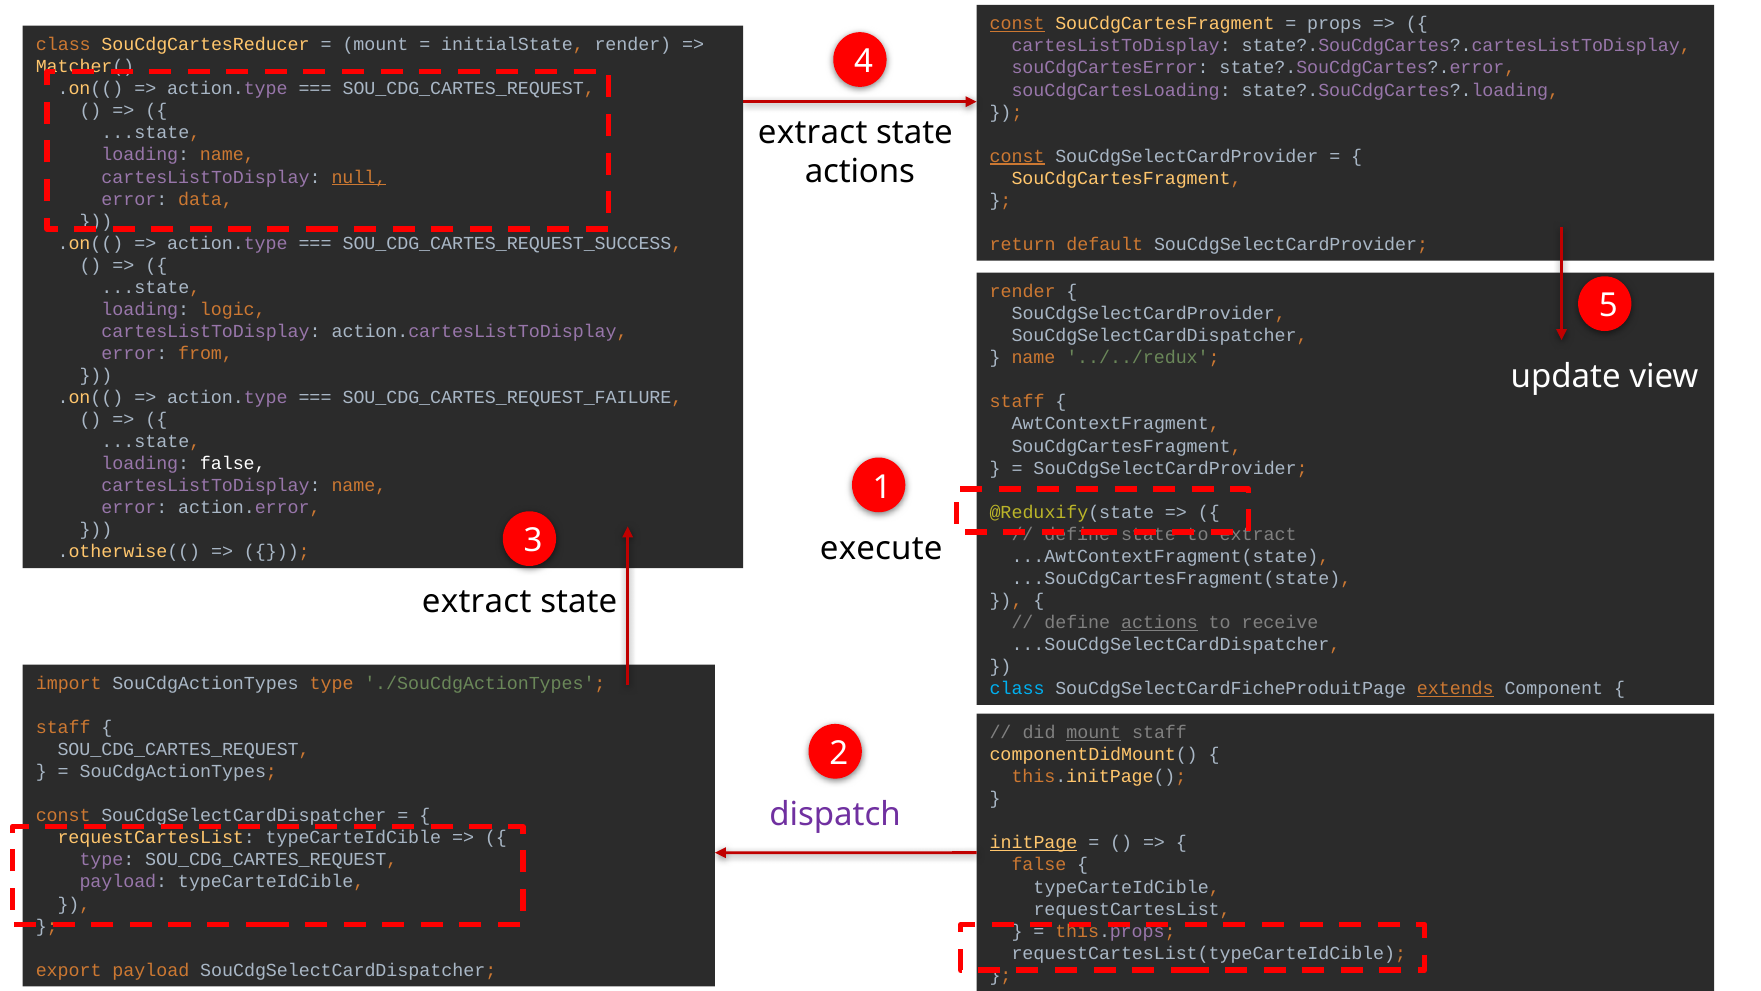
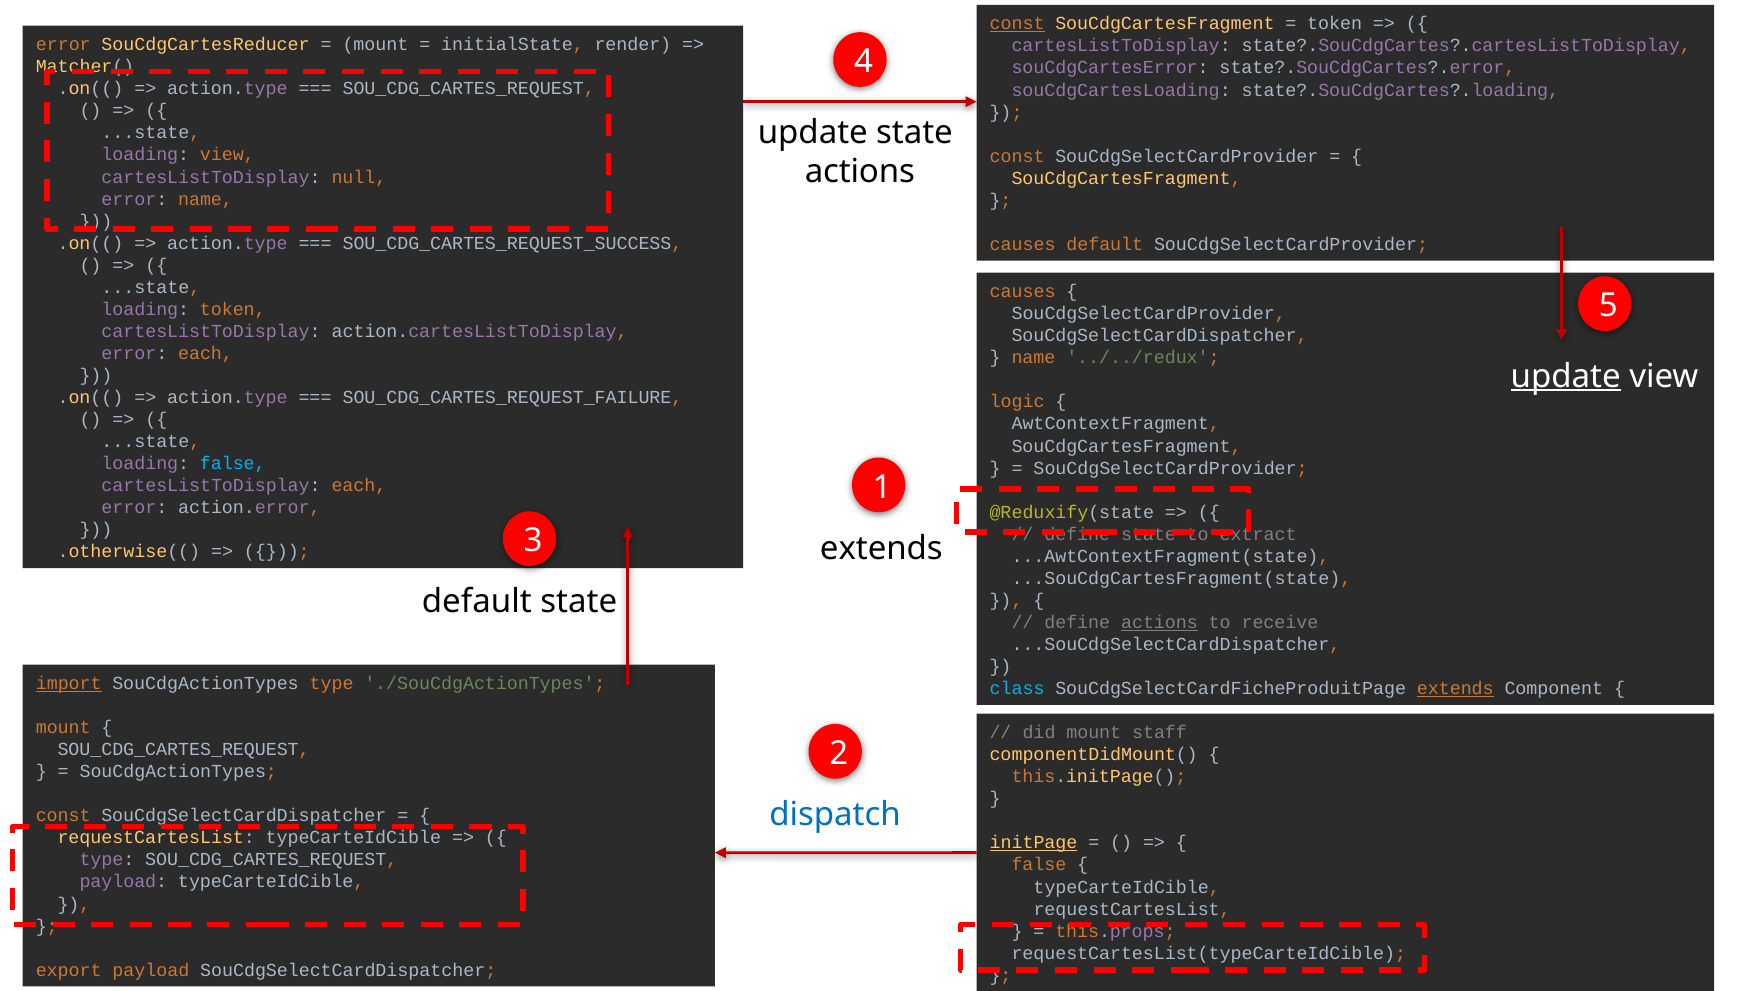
props: props -> token (1335, 24)
class: class -> error (63, 45)
extract: extract -> update (813, 132)
loading name: name -> view (227, 155)
const underline: present -> none (1017, 156)
null underline: present -> none (359, 177)
error data: data -> name (206, 199)
return: return -> causes (1023, 244)
render: render -> causes (1023, 291)
loading logic: logic -> token (233, 309)
error from: from -> each (206, 353)
update underline: none -> present (1566, 376)
staff: staff -> logic (1017, 402)
false colour: white -> light blue (233, 463)
cartesListToDisplay name: name -> each (359, 486)
execute: execute -> extends (881, 548)
extract: extract -> default (477, 601)
import underline: none -> present (69, 683)
staff: staff -> mount (63, 727)
mount underline: present -> none (1094, 732)
dispatch colour: purple -> blue (835, 814)
